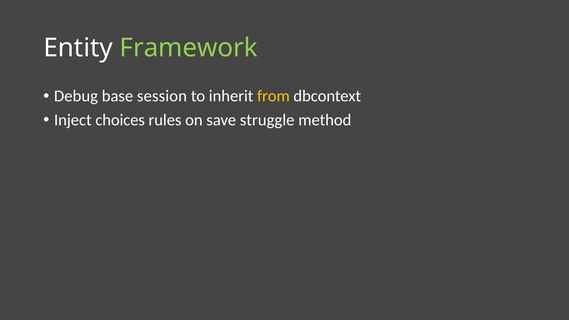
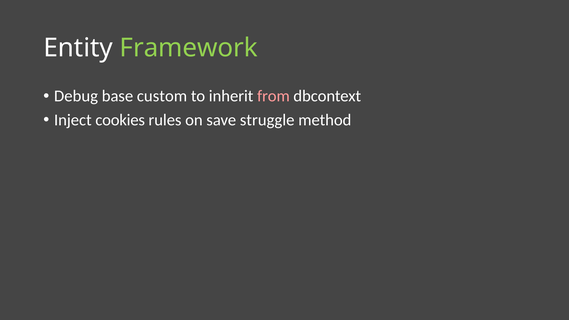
session: session -> custom (162, 96)
from colour: yellow -> pink (273, 96)
choices: choices -> cookies (120, 120)
